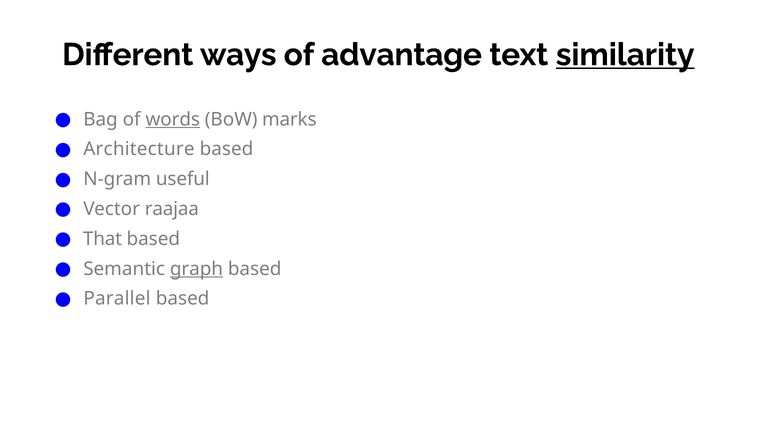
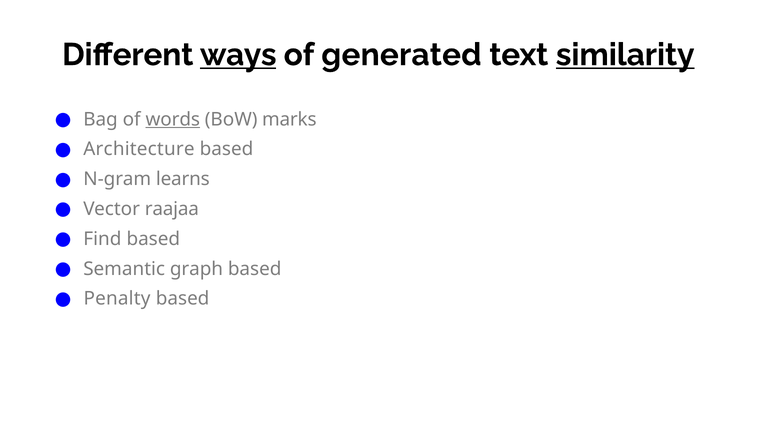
ways underline: none -> present (238, 55)
advantage: advantage -> generated (401, 55)
useful: useful -> learns (183, 179)
That: That -> Find (102, 239)
graph underline: present -> none (196, 269)
Parallel: Parallel -> Penalty (117, 299)
